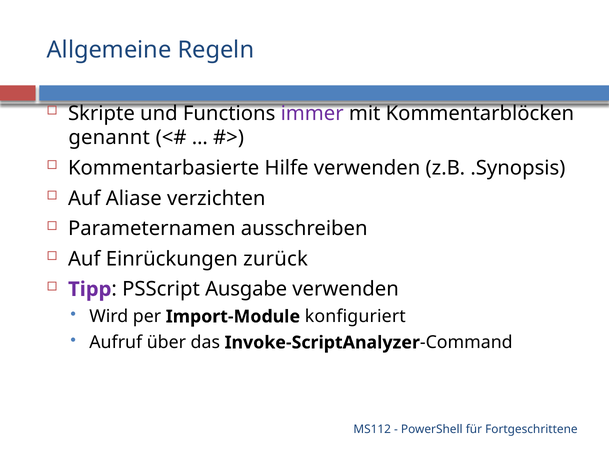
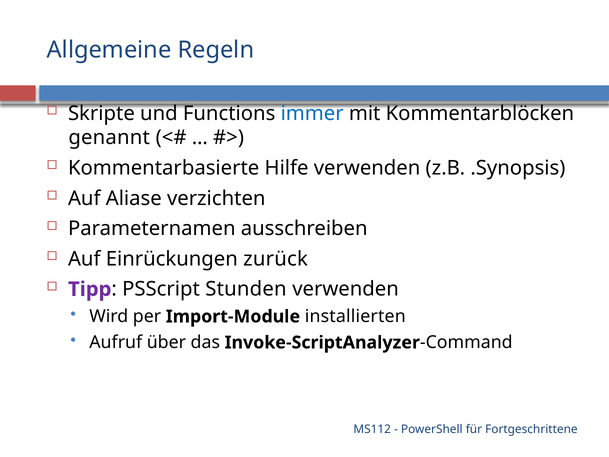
immer colour: purple -> blue (312, 113)
Ausgabe: Ausgabe -> Stunden (246, 289)
konfiguriert: konfiguriert -> installierten (355, 316)
